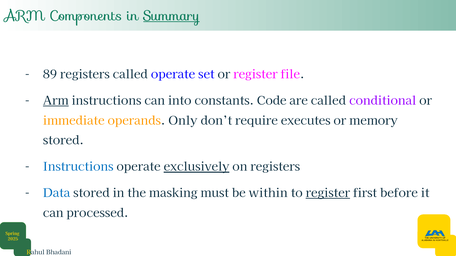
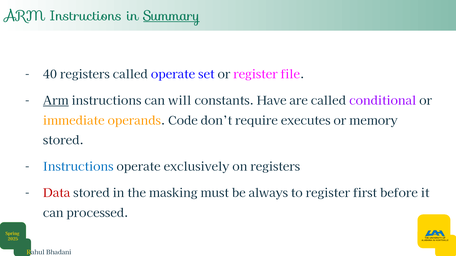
Components: Components -> Instructions (86, 16)
89: 89 -> 40 (50, 75)
into: into -> will (180, 101)
Code: Code -> Have (272, 101)
Only: Only -> Code (183, 121)
exclusively underline: present -> none (197, 167)
Data colour: blue -> red (57, 194)
within: within -> always (268, 194)
register underline: present -> none (328, 194)
